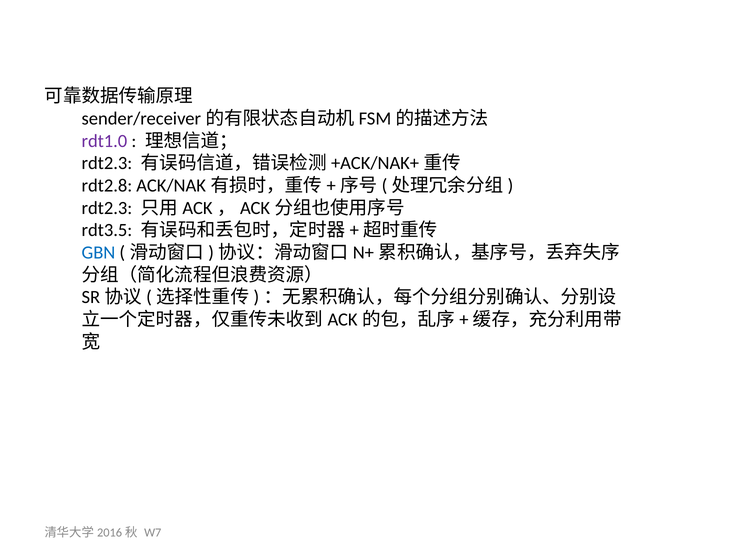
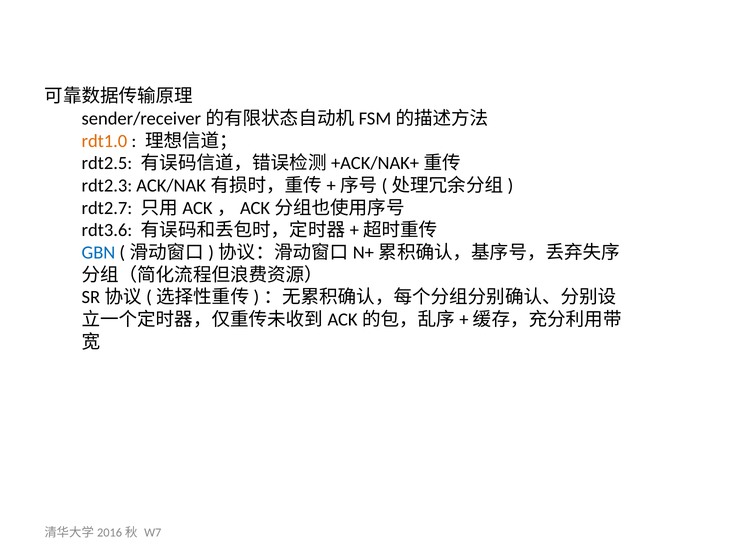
rdt1.0 colour: purple -> orange (104, 141)
rdt2.3: rdt2.3 -> rdt2.5 (107, 163)
rdt2.8: rdt2.8 -> rdt2.3 (107, 185)
rdt2.3: rdt2.3 -> rdt2.7 (107, 208)
rdt3.5: rdt3.5 -> rdt3.6 (107, 230)
